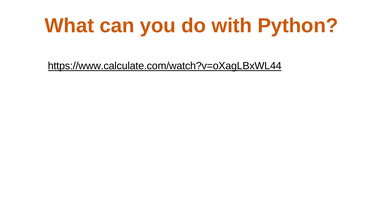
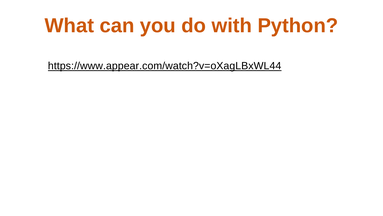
https://www.calculate.com/watch?v=oXagLBxWL44: https://www.calculate.com/watch?v=oXagLBxWL44 -> https://www.appear.com/watch?v=oXagLBxWL44 (165, 66)
